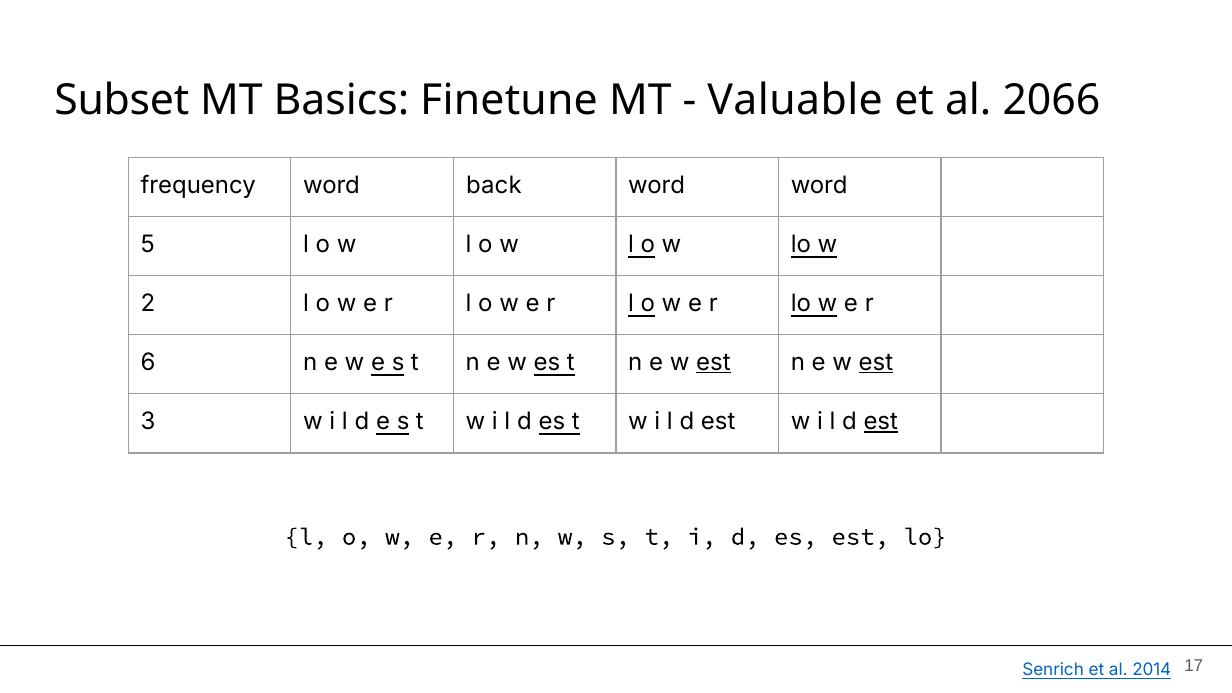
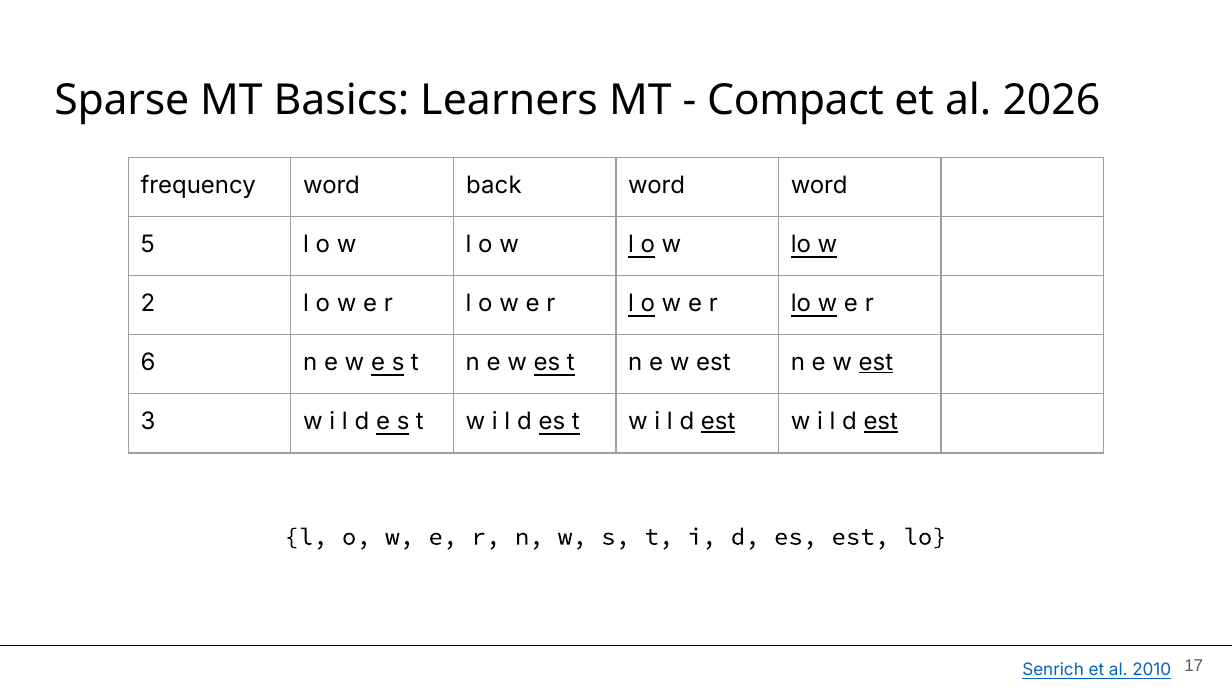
Subset: Subset -> Sparse (122, 101)
Finetune: Finetune -> Learners (509, 101)
Valuable: Valuable -> Compact (796, 101)
2066: 2066 -> 2026 (1051, 101)
est underline: present -> none (713, 362)
est underline: none -> present (718, 421)
2014: 2014 -> 2010 (1152, 670)
